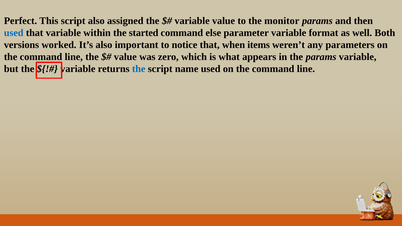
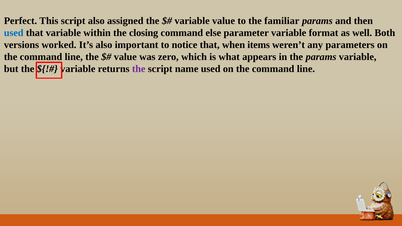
monitor: monitor -> familiar (282, 21)
started: started -> closing (144, 33)
the colour: blue -> purple (139, 69)
